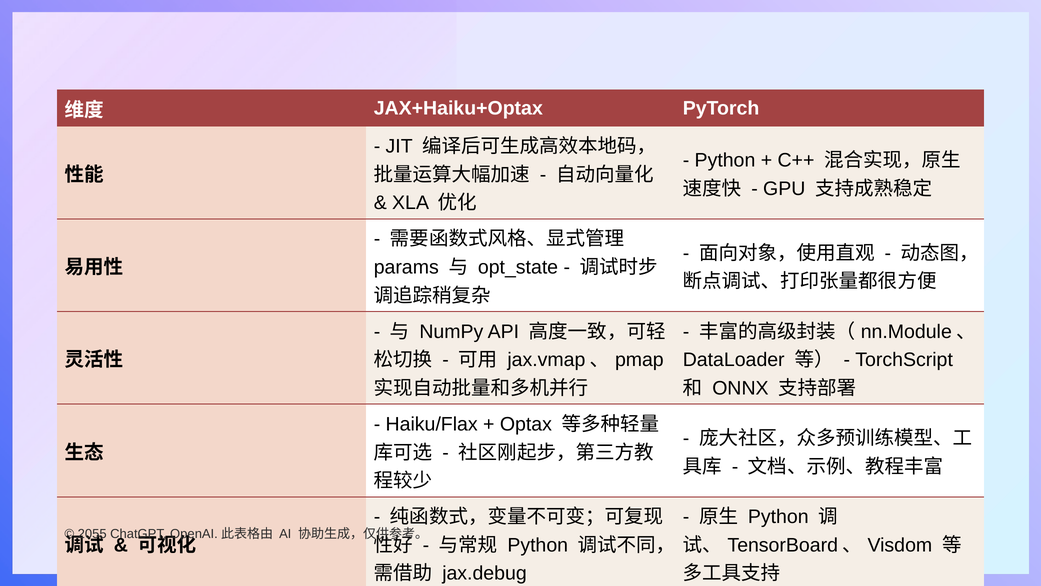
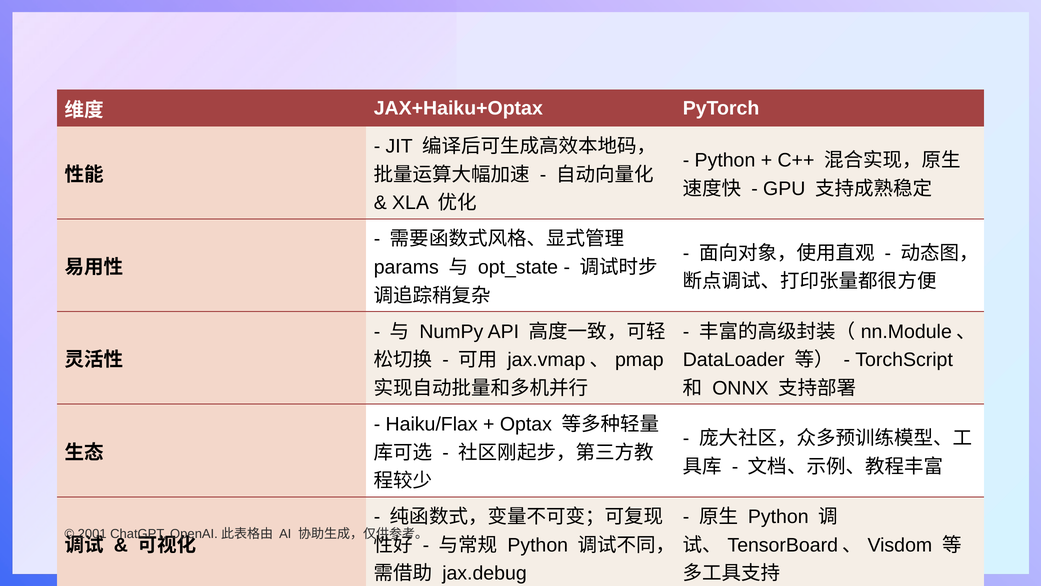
2055: 2055 -> 2001 (92, 534)
